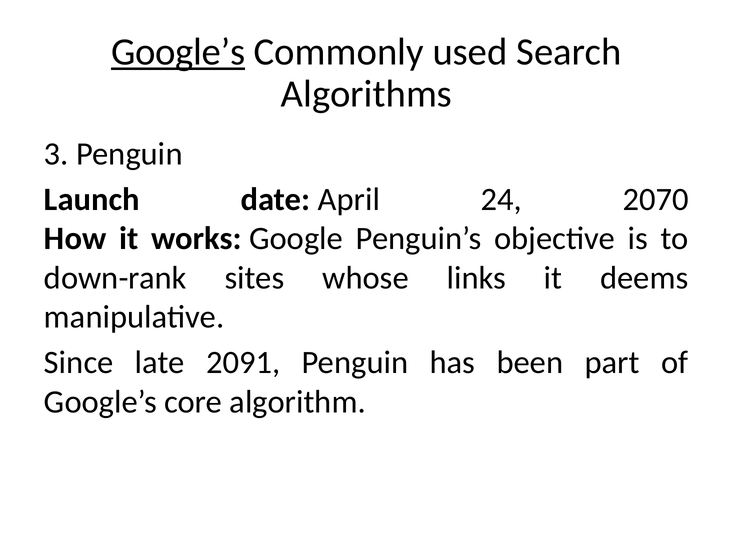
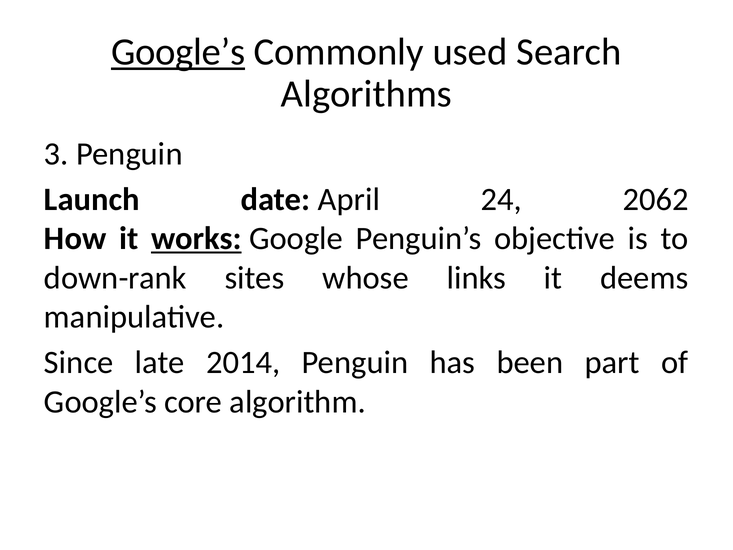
2070: 2070 -> 2062 (656, 199)
works underline: none -> present (196, 239)
2091: 2091 -> 2014 (243, 363)
